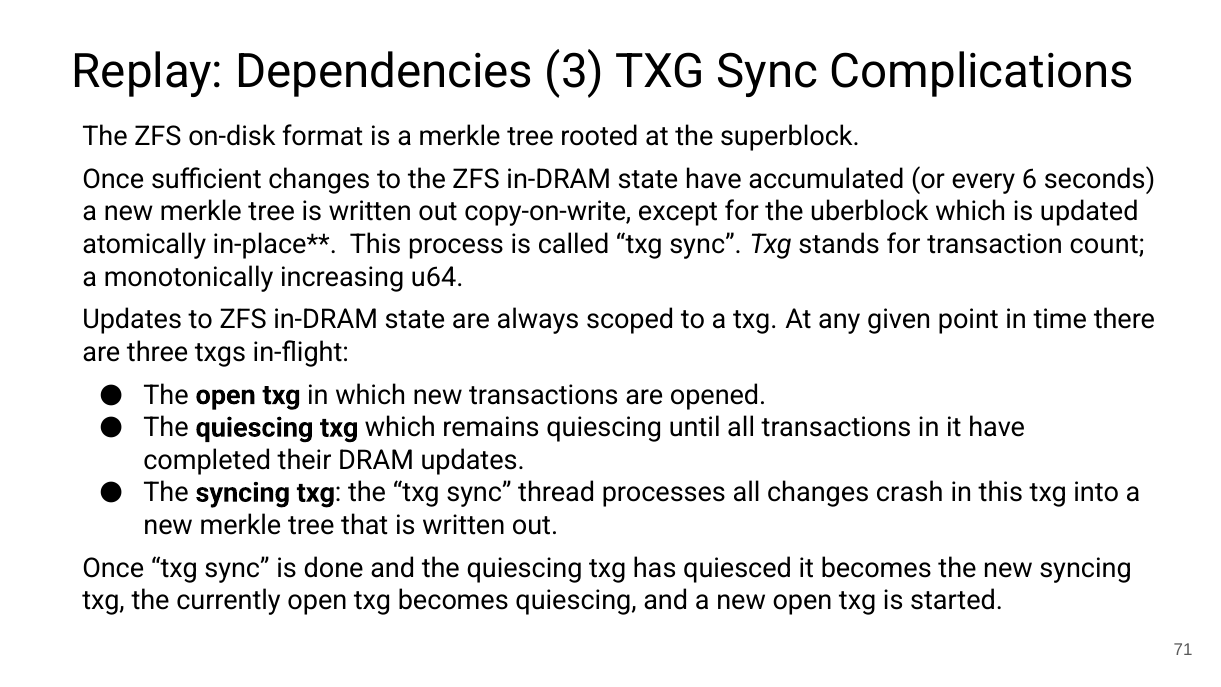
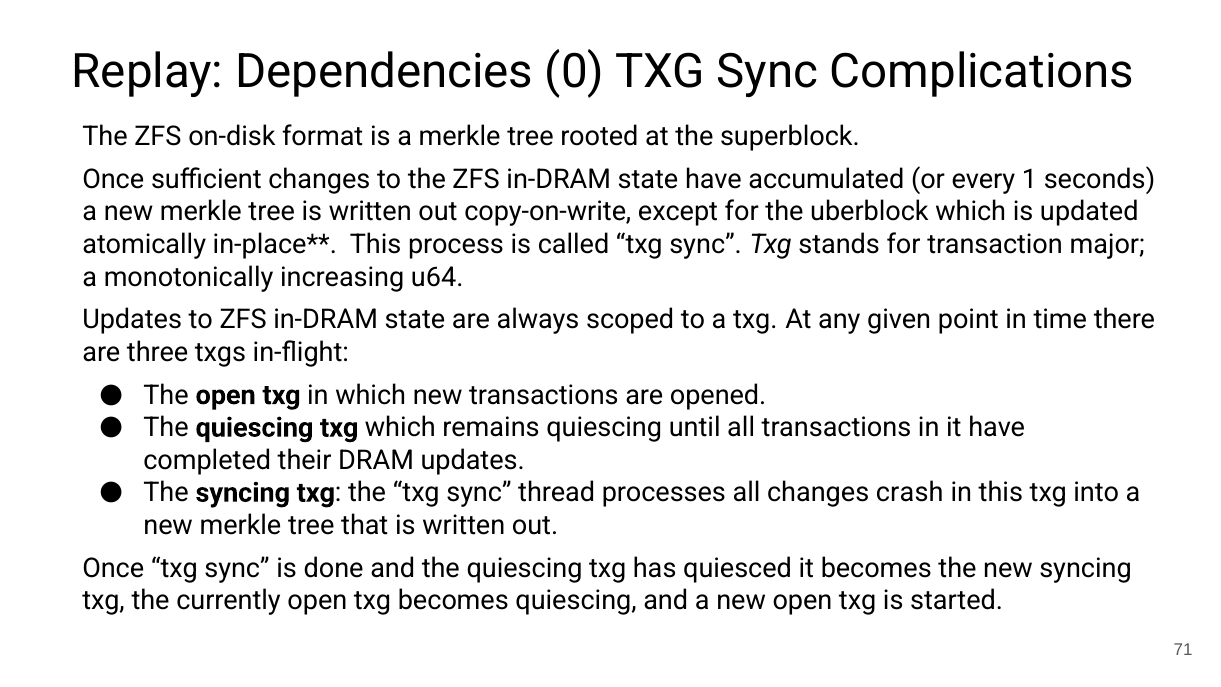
3: 3 -> 0 (575, 71)
6: 6 -> 1 (1029, 179)
count: count -> major (1107, 244)
